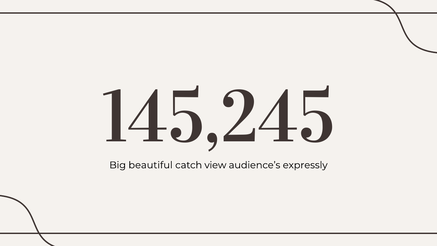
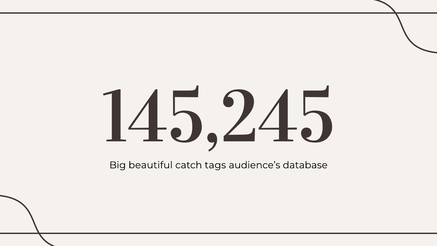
view: view -> tags (215, 165)
expressly: expressly -> database (305, 165)
